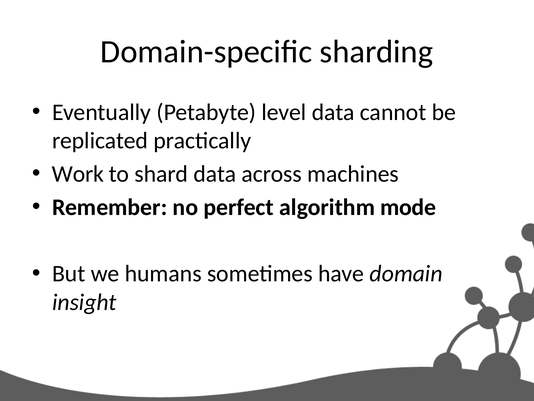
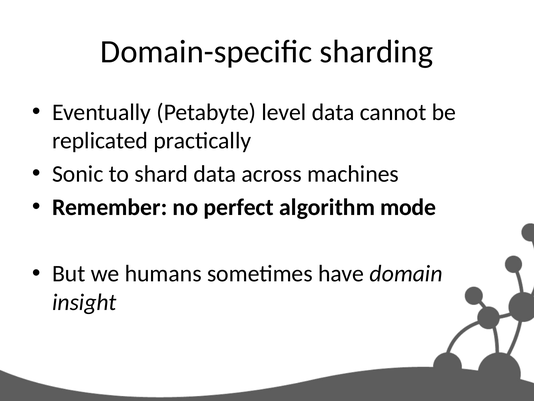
Work: Work -> Sonic (78, 174)
